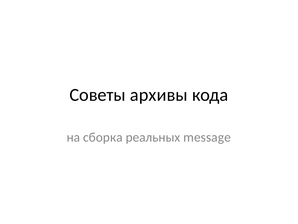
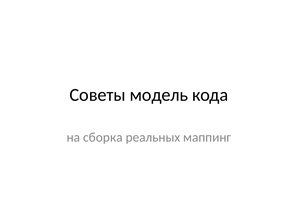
архивы: архивы -> модель (159, 95)
message: message -> маппинг (207, 137)
